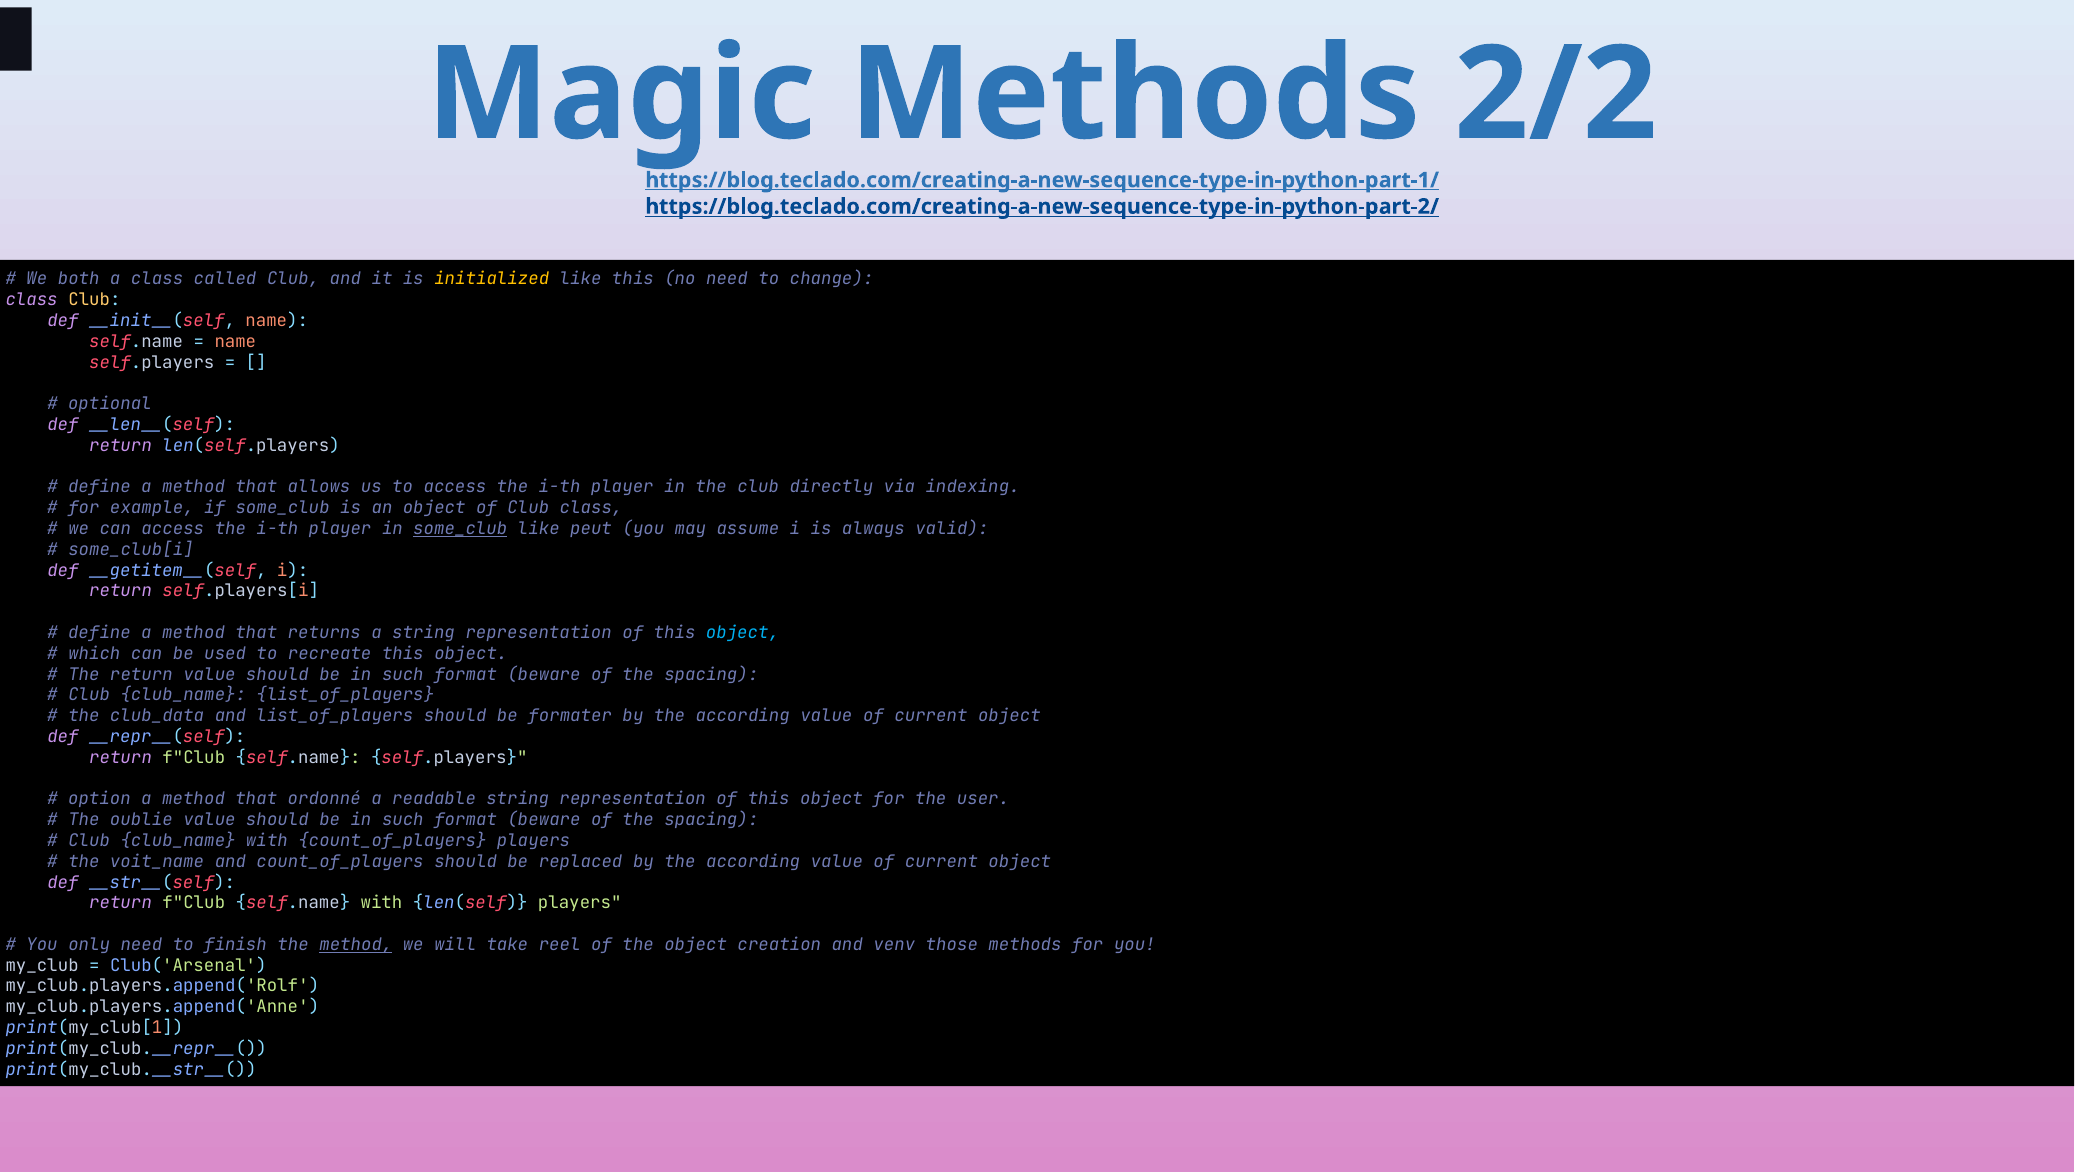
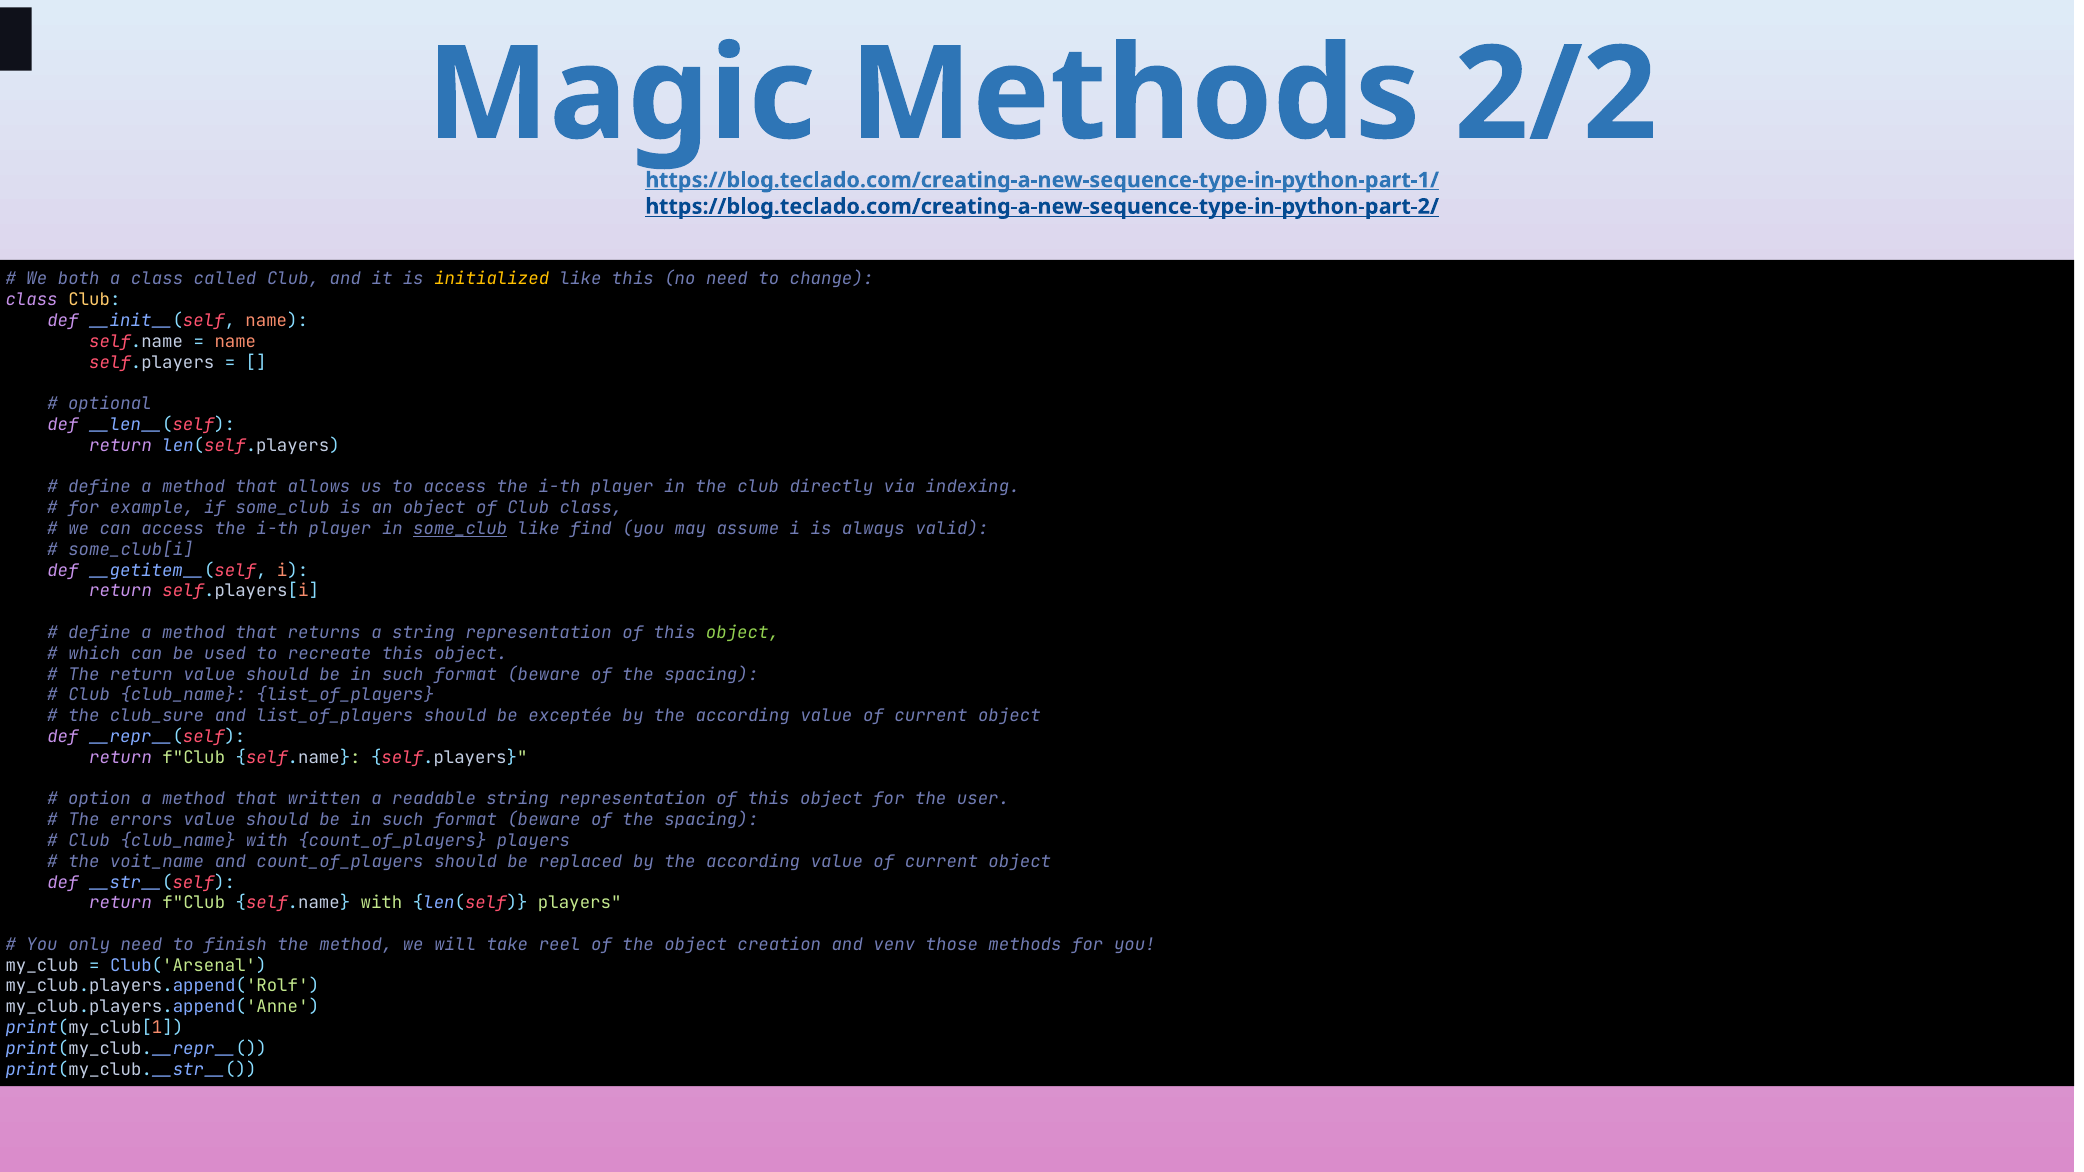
peut: peut -> find (591, 529)
object colour: light blue -> light green (742, 633)
club_data: club_data -> club_sure (157, 716)
formater: formater -> exceptée (570, 716)
ordonné: ordonné -> written (324, 799)
oublie: oublie -> errors (141, 820)
method underline: present -> none (356, 945)
